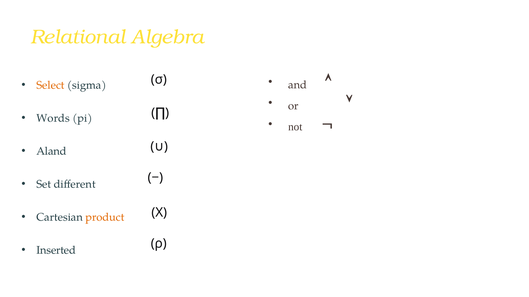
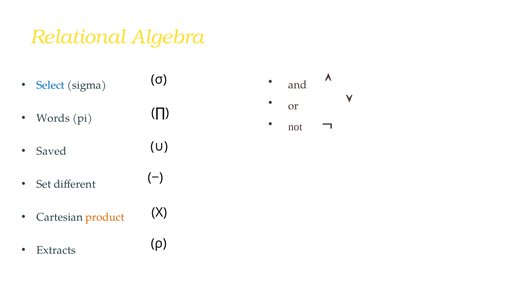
Select colour: orange -> blue (50, 85)
Aland: Aland -> Saved (52, 151)
Inserted: Inserted -> Extracts (56, 251)
